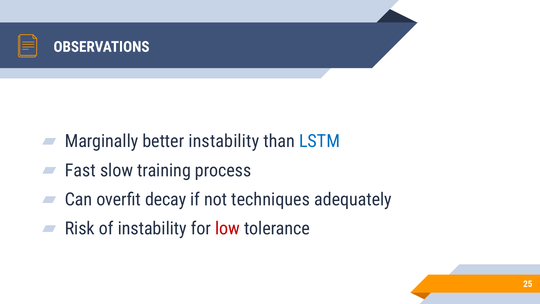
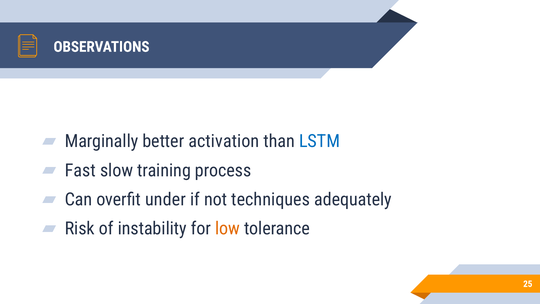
better instability: instability -> activation (224, 141)
decay: decay -> under (165, 199)
low colour: red -> orange (228, 228)
